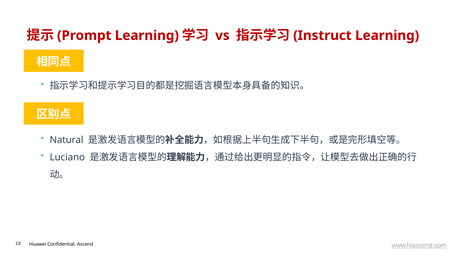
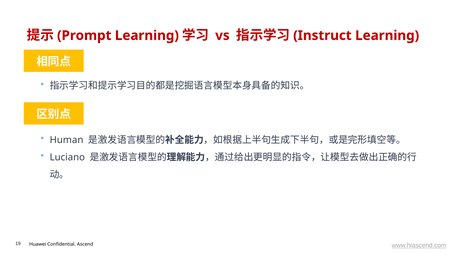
Natural: Natural -> Human (67, 140)
